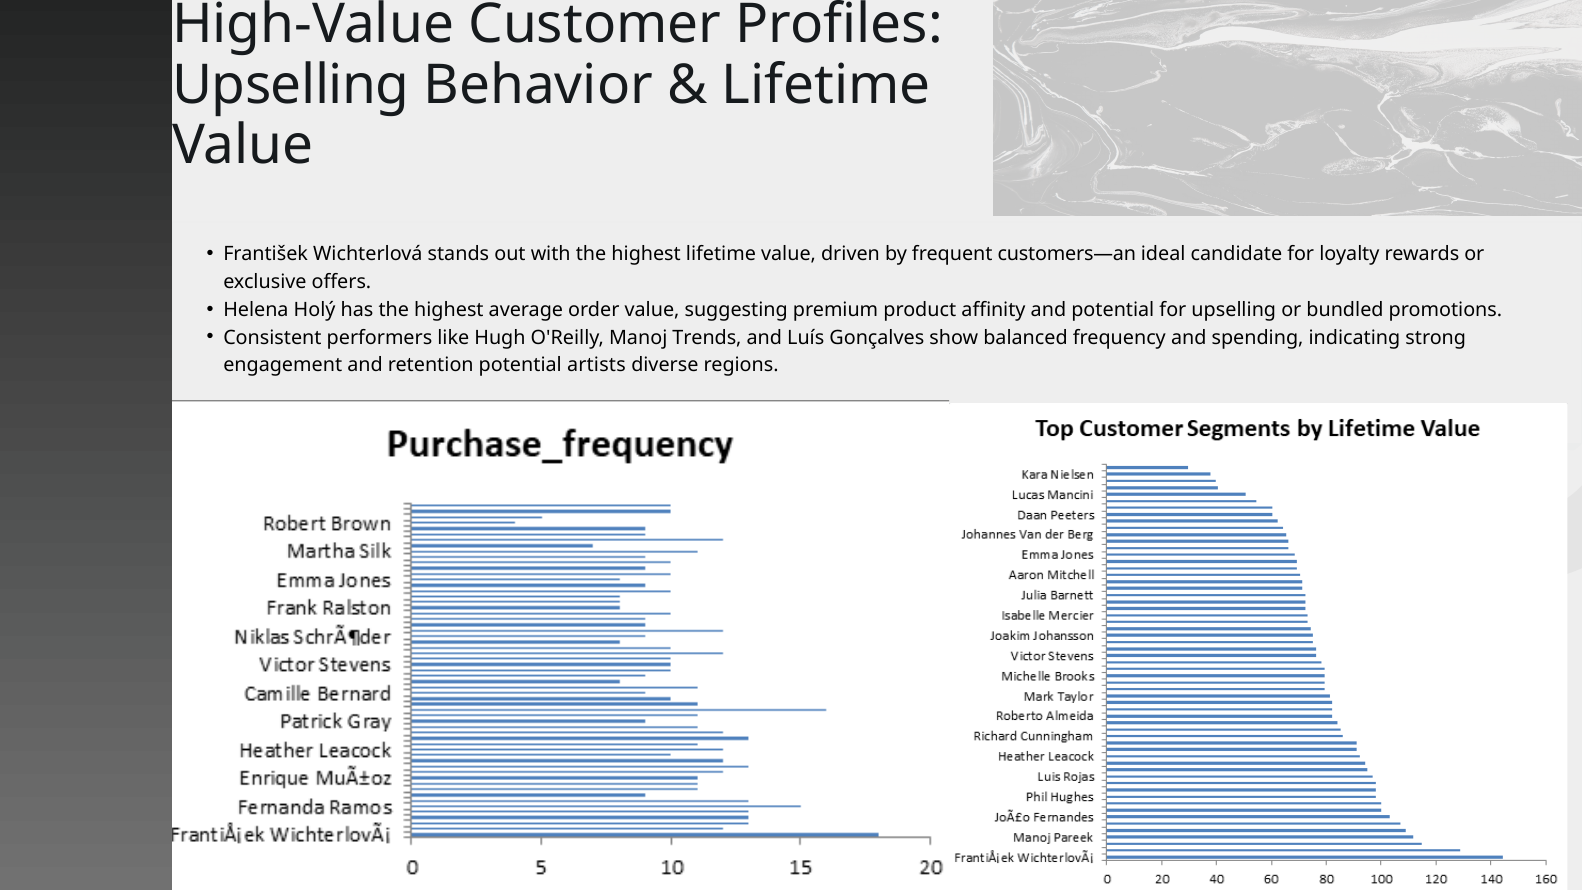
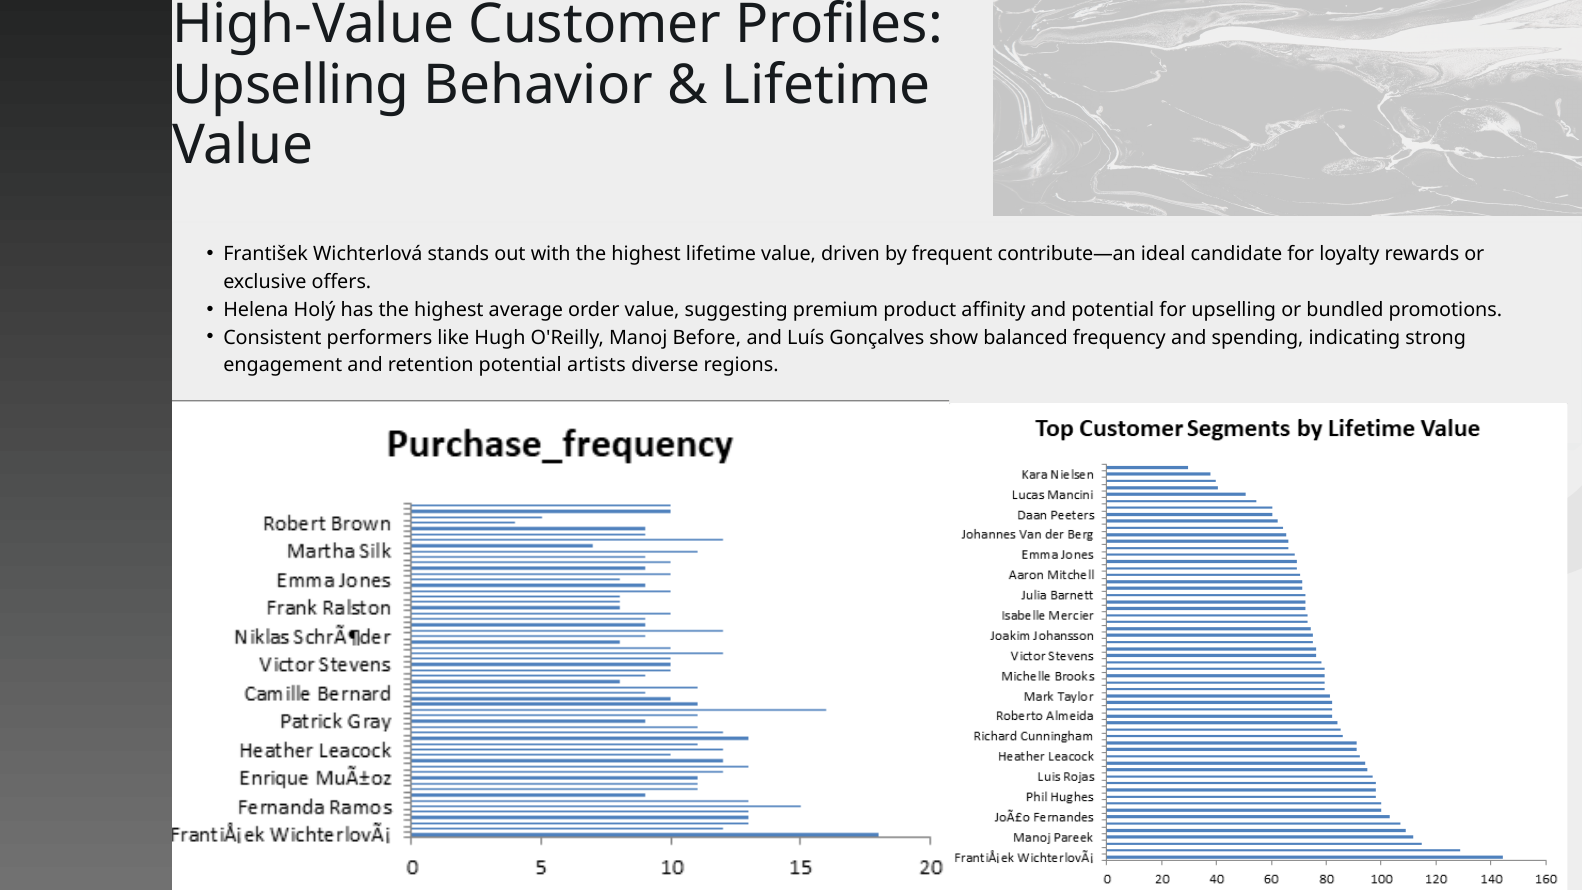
customers—an: customers—an -> contribute—an (1067, 254)
Trends: Trends -> Before (707, 337)
